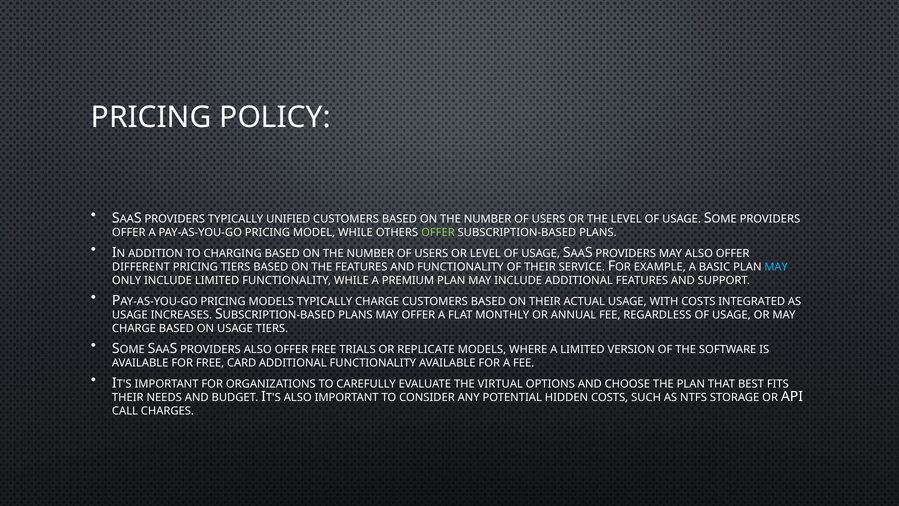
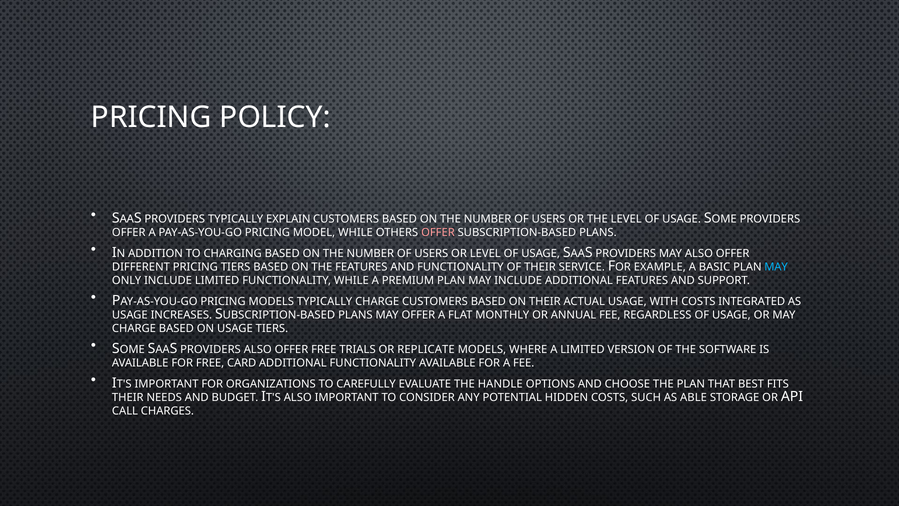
UNIFIED: UNIFIED -> EXPLAIN (288, 219)
OFFER colour: light green -> pink (438, 233)
VIRTUAL: VIRTUAL -> HANDLE (500, 384)
NTFS: NTFS -> ABLE (694, 397)
